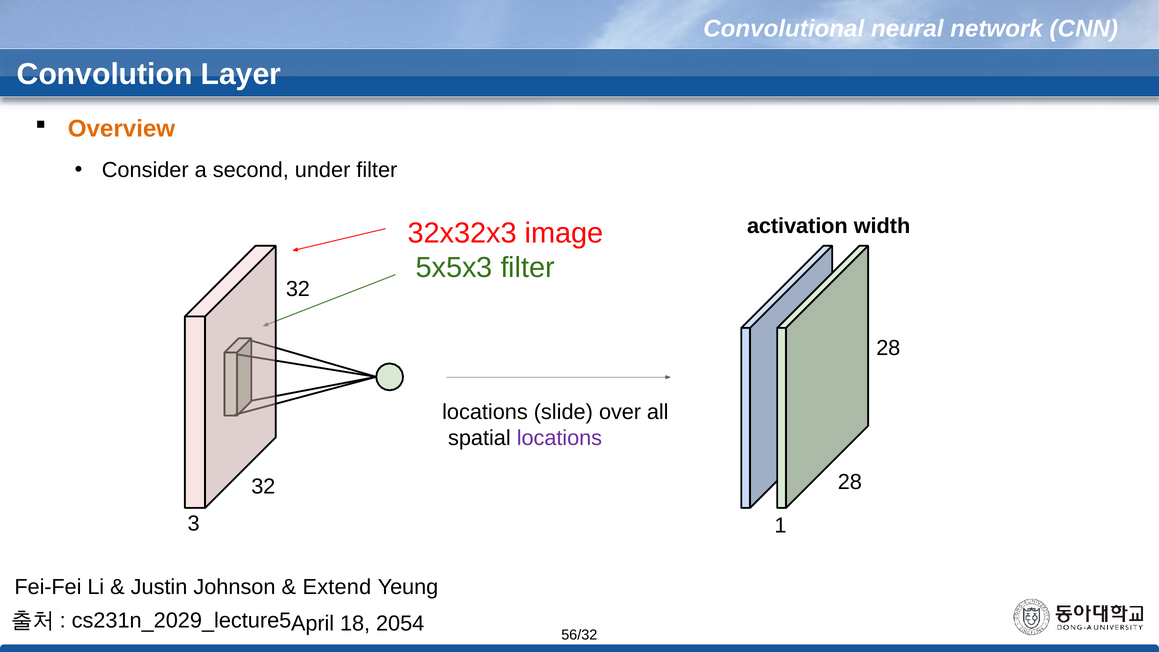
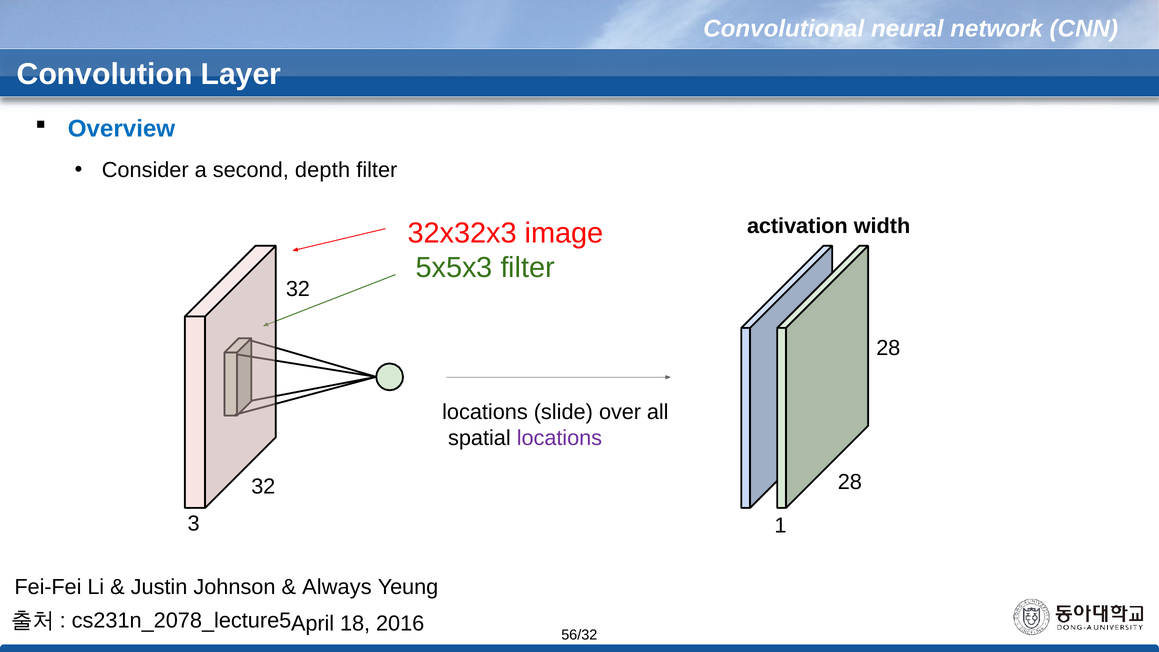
Overview colour: orange -> blue (121, 129)
under: under -> depth (323, 170)
Extend: Extend -> Always (337, 587)
cs231n_2029_lecture5: cs231n_2029_lecture5 -> cs231n_2078_lecture5 (181, 620)
2054: 2054 -> 2016 (400, 624)
